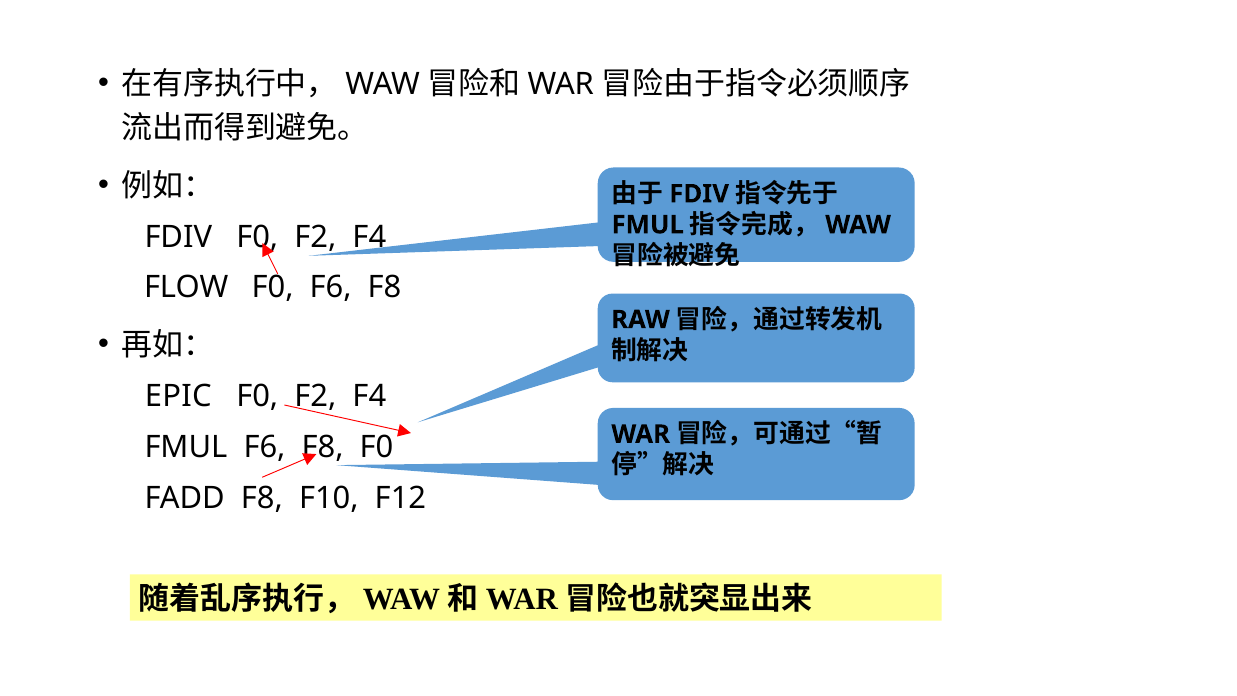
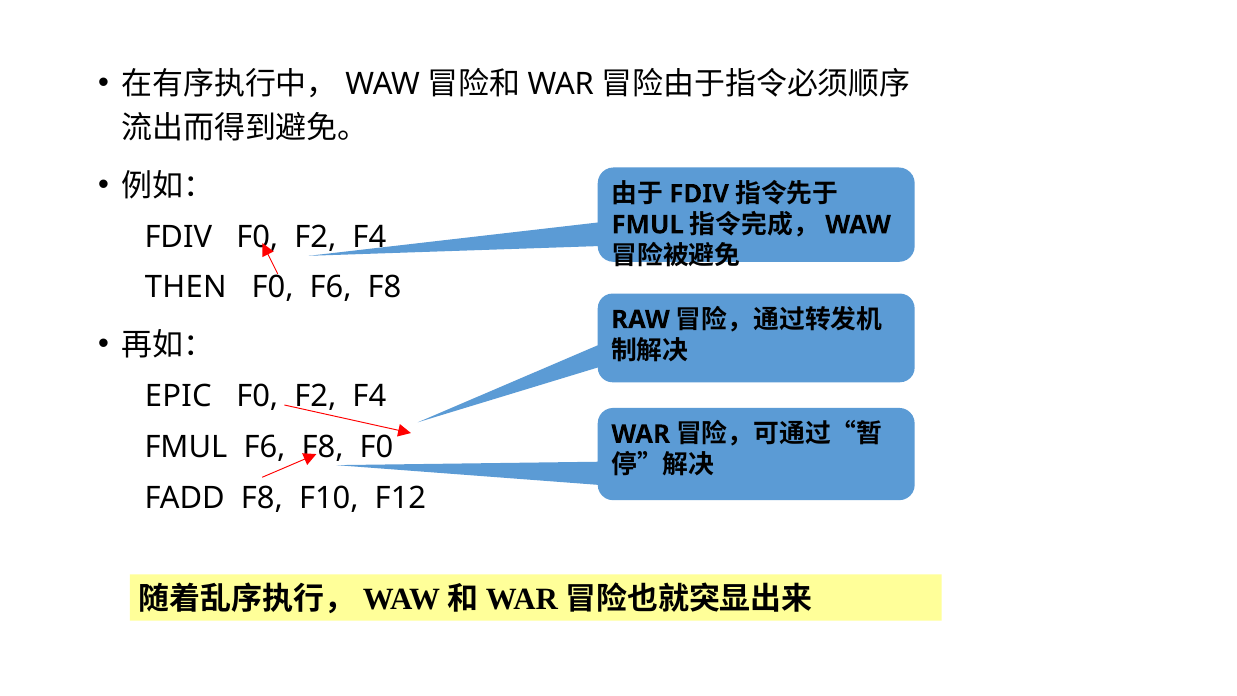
FLOW: FLOW -> THEN (186, 288)
